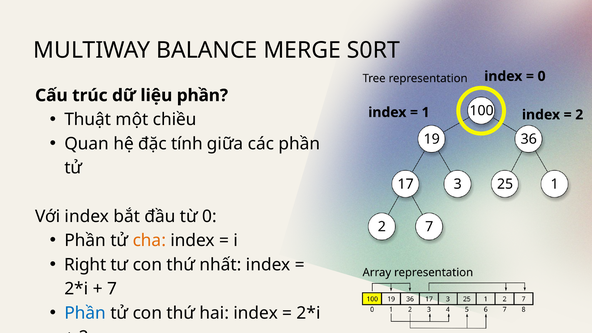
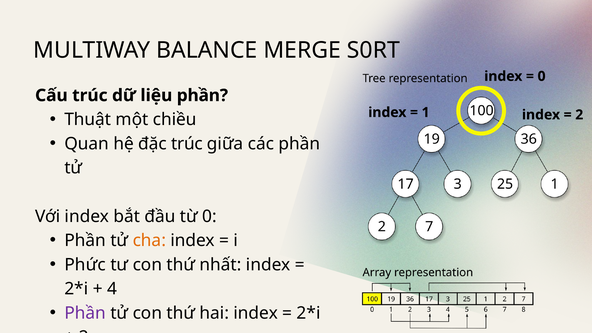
đặc tính: tính -> trúc (187, 144)
Right: Right -> Phức (85, 265)
7: 7 -> 4 (112, 289)
Phần colour: blue -> purple (85, 313)
